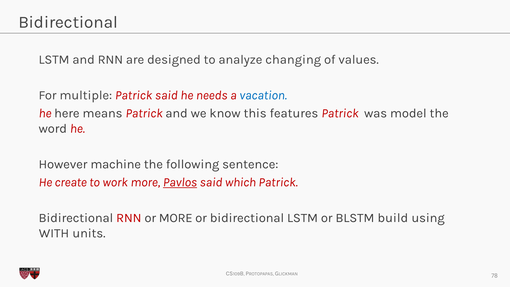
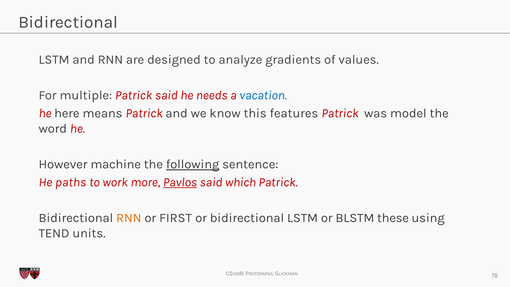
changing: changing -> gradients (293, 60)
following underline: none -> present (193, 164)
create: create -> paths (71, 182)
RNN colour: red -> orange (129, 218)
or MORE: MORE -> FIRST (176, 218)
build: build -> these (393, 218)
WITH: WITH -> TEND (54, 233)
